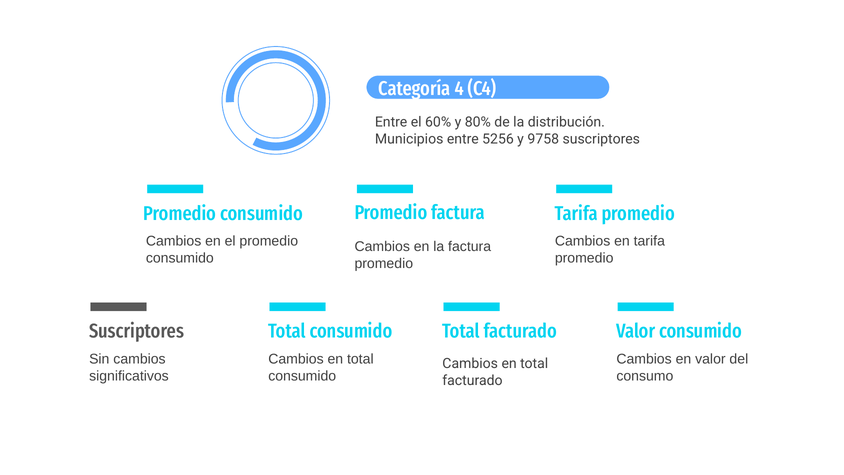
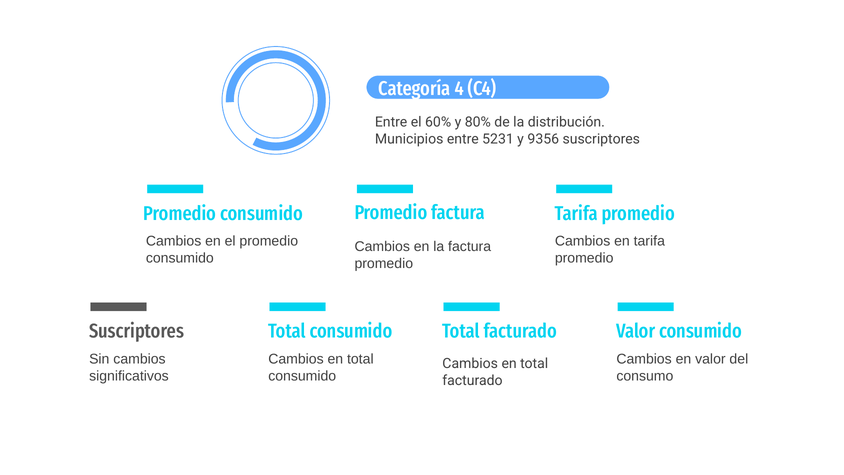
5256: 5256 -> 5231 (498, 139)
9758: 9758 -> 9356 (543, 139)
